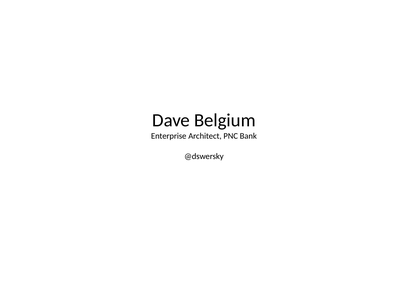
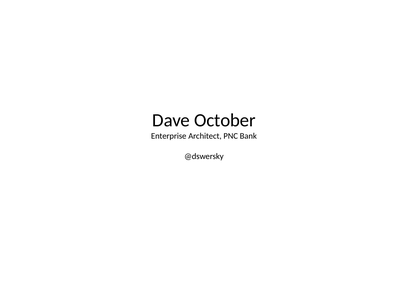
Belgium: Belgium -> October (225, 120)
